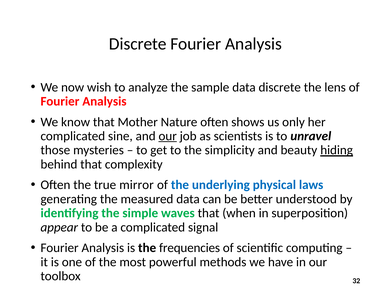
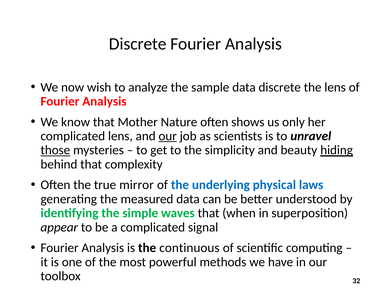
complicated sine: sine -> lens (120, 136)
those underline: none -> present (55, 150)
frequencies: frequencies -> continuous (189, 247)
